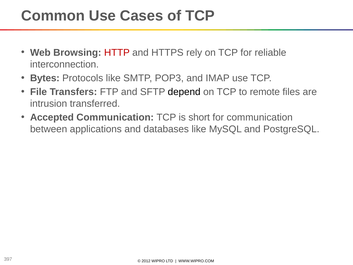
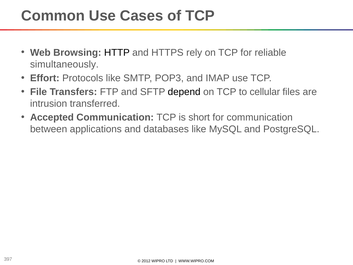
HTTP colour: red -> black (117, 53)
interconnection: interconnection -> simultaneously (64, 64)
Bytes: Bytes -> Effort (45, 78)
remote: remote -> cellular (265, 92)
